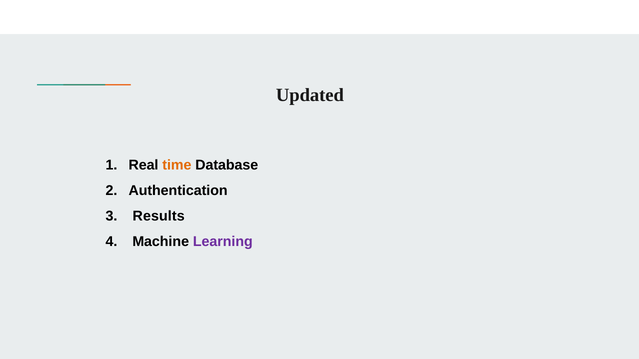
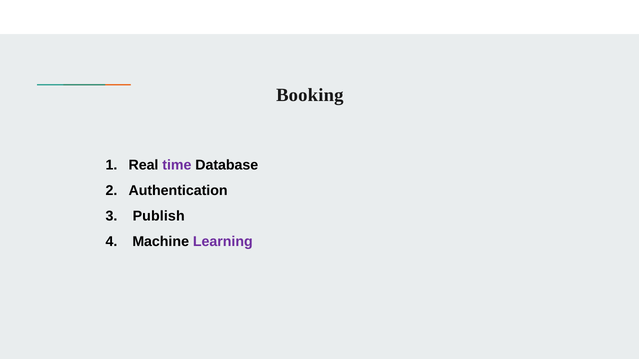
Updated: Updated -> Booking (310, 95)
time colour: orange -> purple (177, 165)
Results: Results -> Publish (159, 217)
